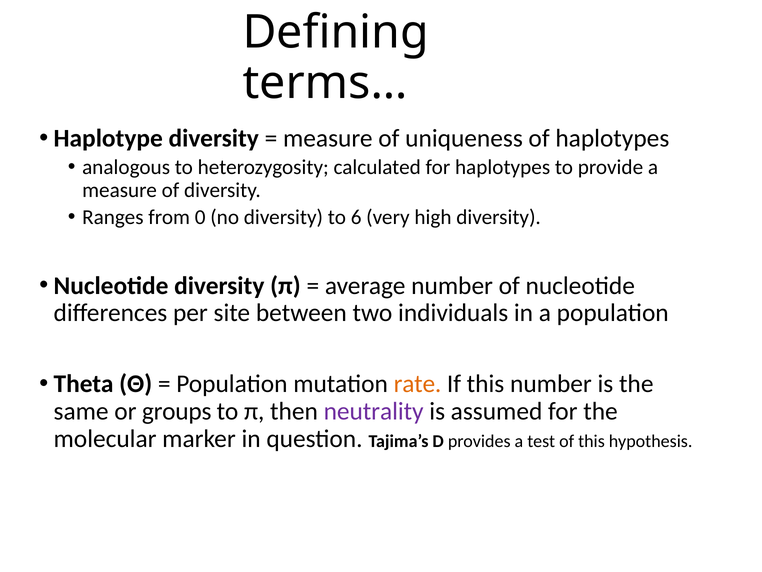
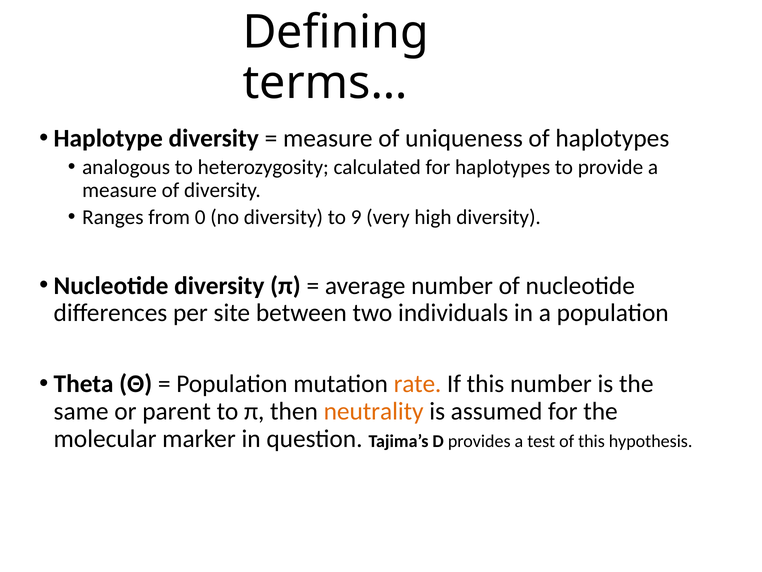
6: 6 -> 9 (356, 217)
groups: groups -> parent (177, 411)
neutrality colour: purple -> orange (374, 411)
